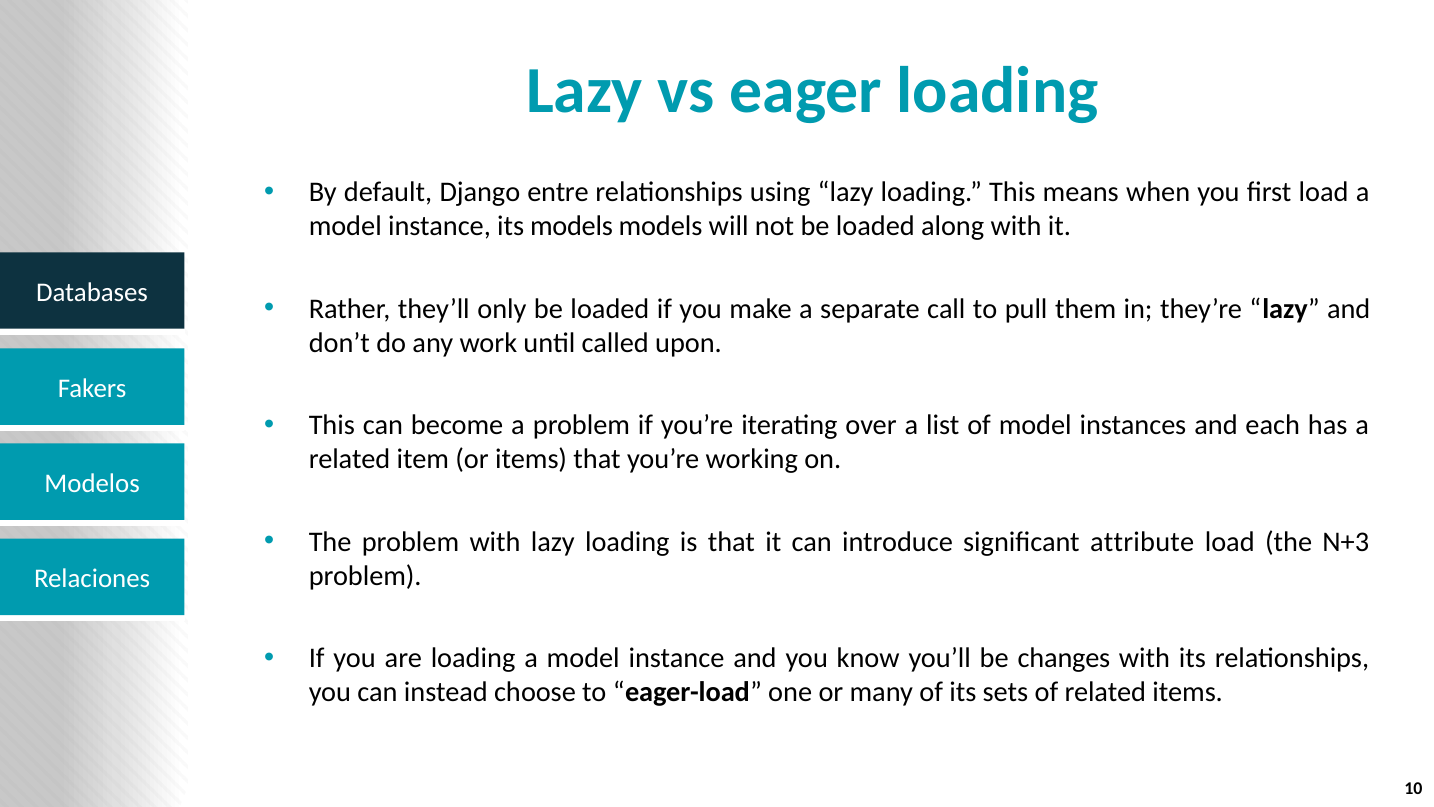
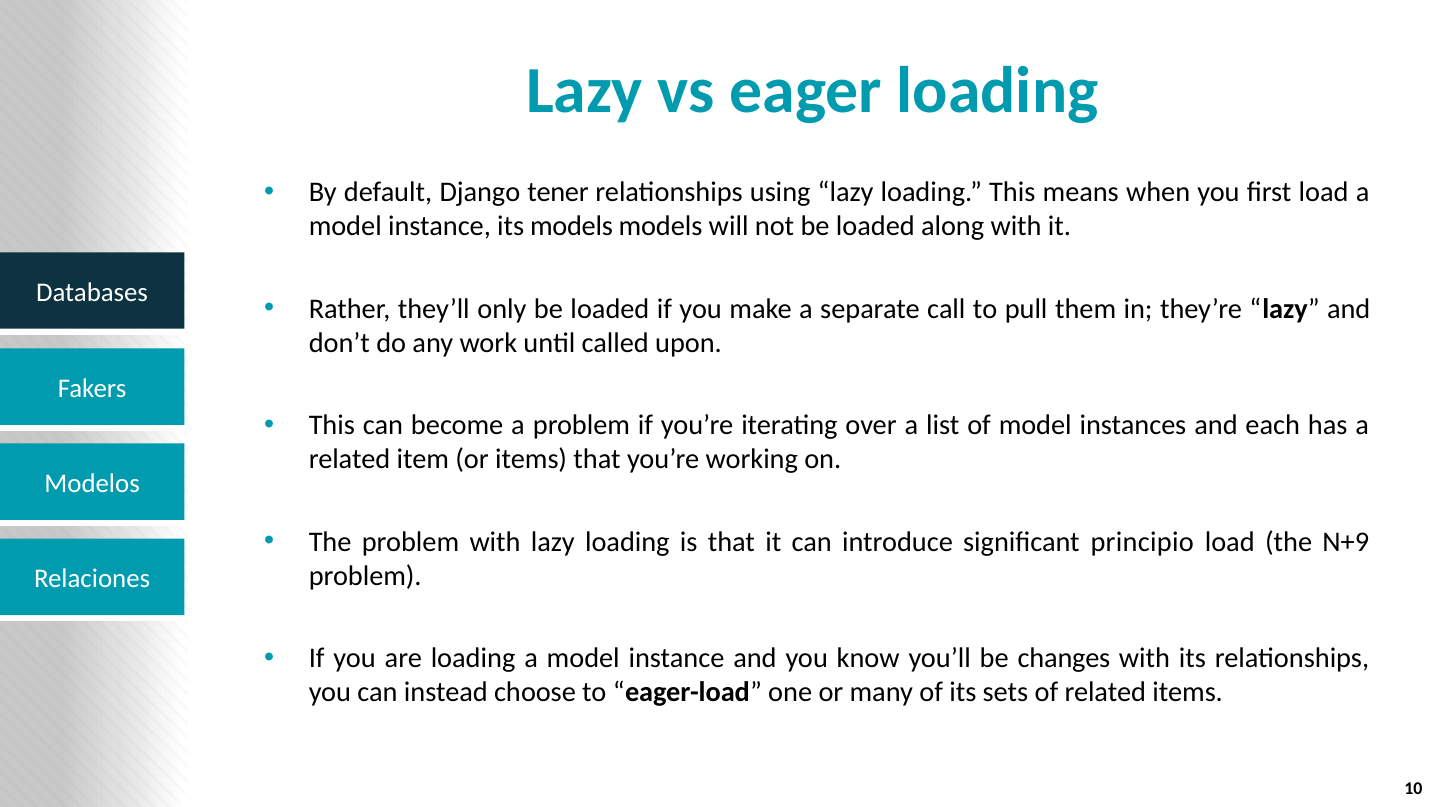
entre: entre -> tener (558, 192)
attribute: attribute -> principio (1142, 542)
N+3: N+3 -> N+9 (1346, 542)
